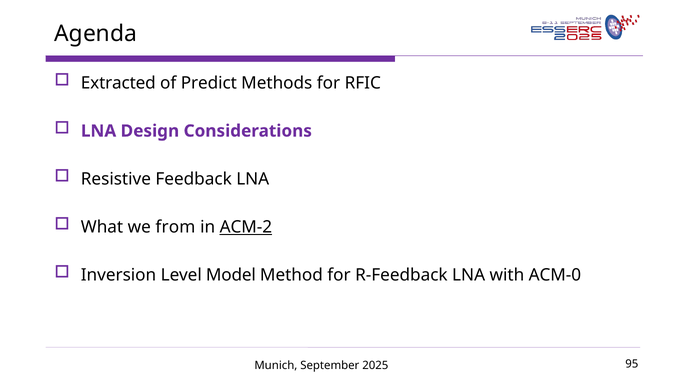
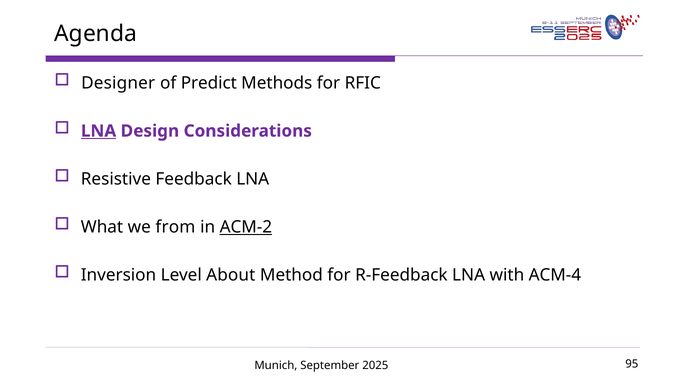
Extracted: Extracted -> Designer (118, 83)
LNA underline: none -> present (99, 131)
Model: Model -> About (231, 275)
ACM-0: ACM-0 -> ACM-4 (555, 275)
